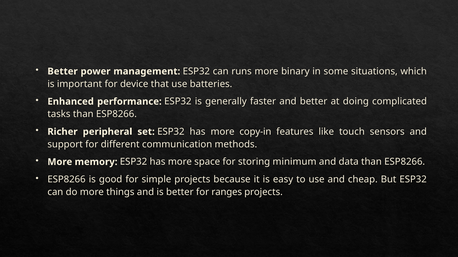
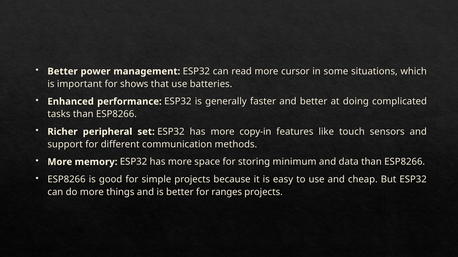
runs: runs -> read (242, 72)
binary: binary -> cursor (295, 72)
device: device -> shows (134, 84)
